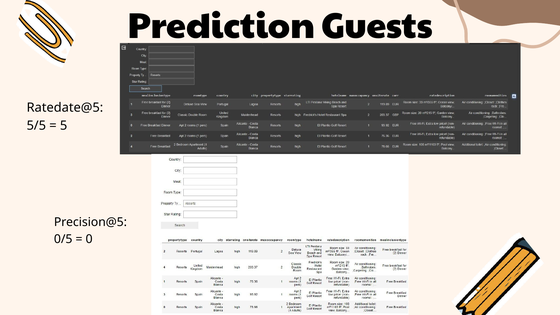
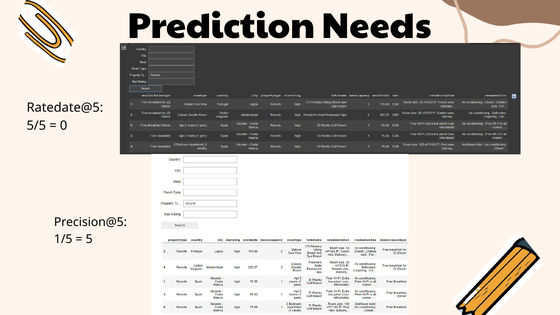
Guests: Guests -> Needs (377, 26)
5: 5 -> 0 (64, 126)
0/5: 0/5 -> 1/5 (63, 239)
0: 0 -> 5 (89, 239)
